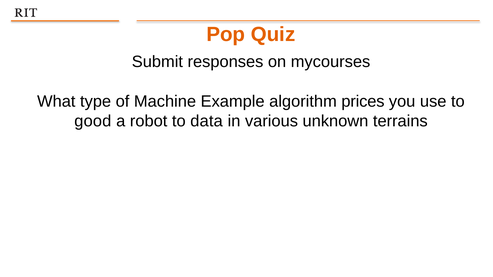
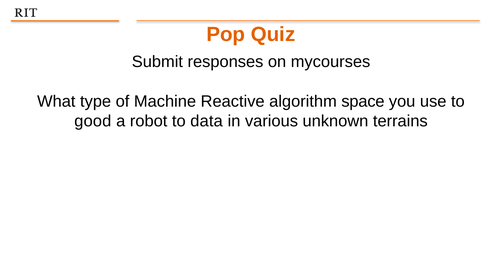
Example: Example -> Reactive (233, 101)
prices: prices -> space (363, 101)
